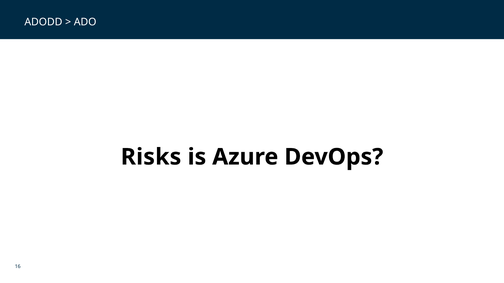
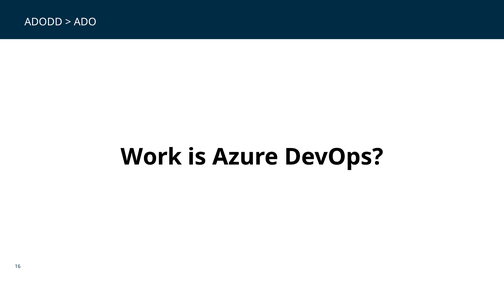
Risks: Risks -> Work (151, 157)
